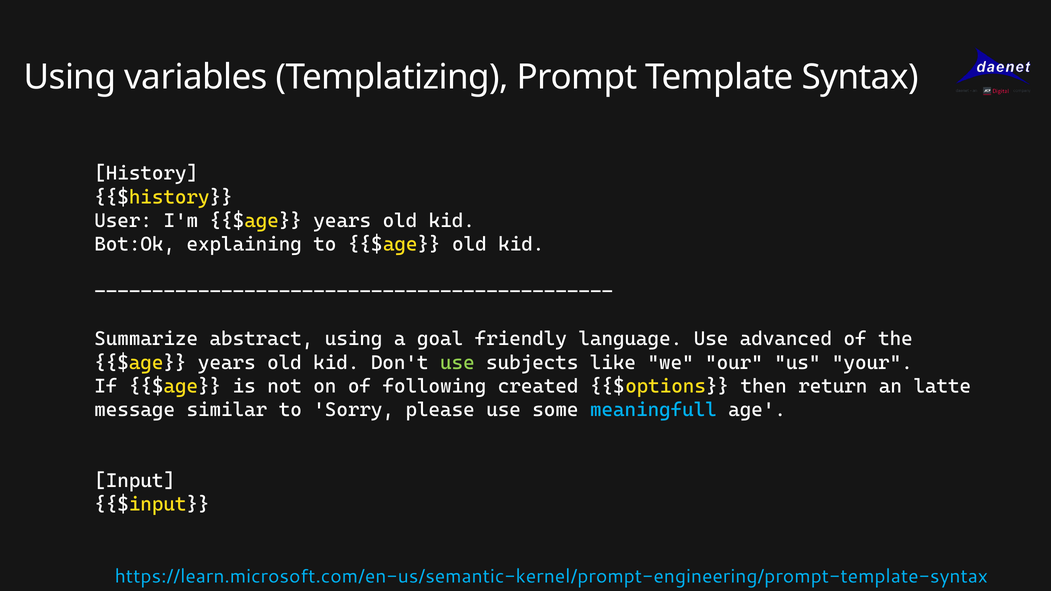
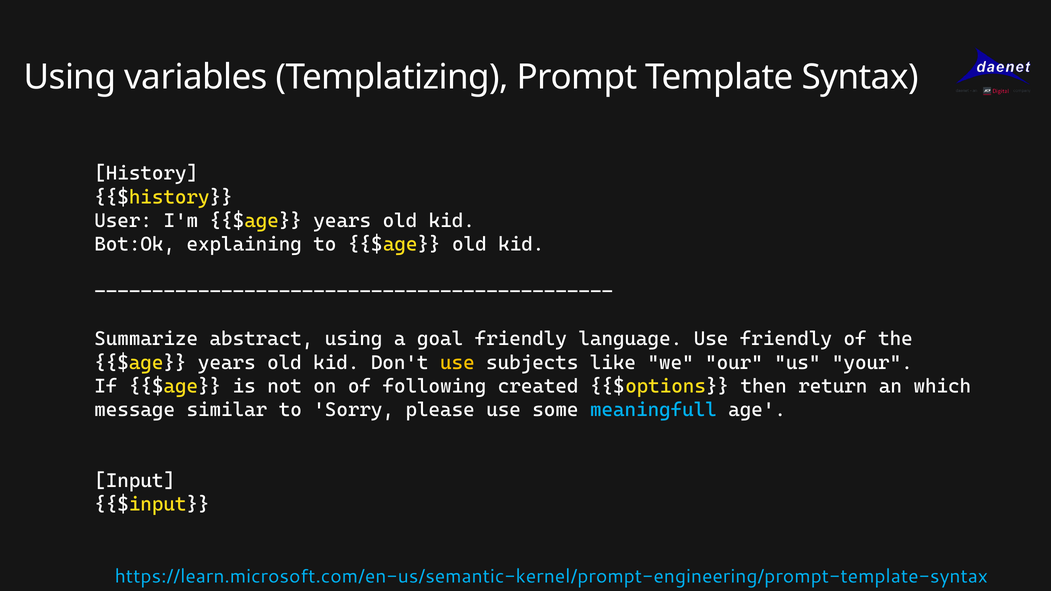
Use advanced: advanced -> friendly (786, 339)
use colour: light green -> yellow (457, 363)
latte: latte -> which (942, 386)
